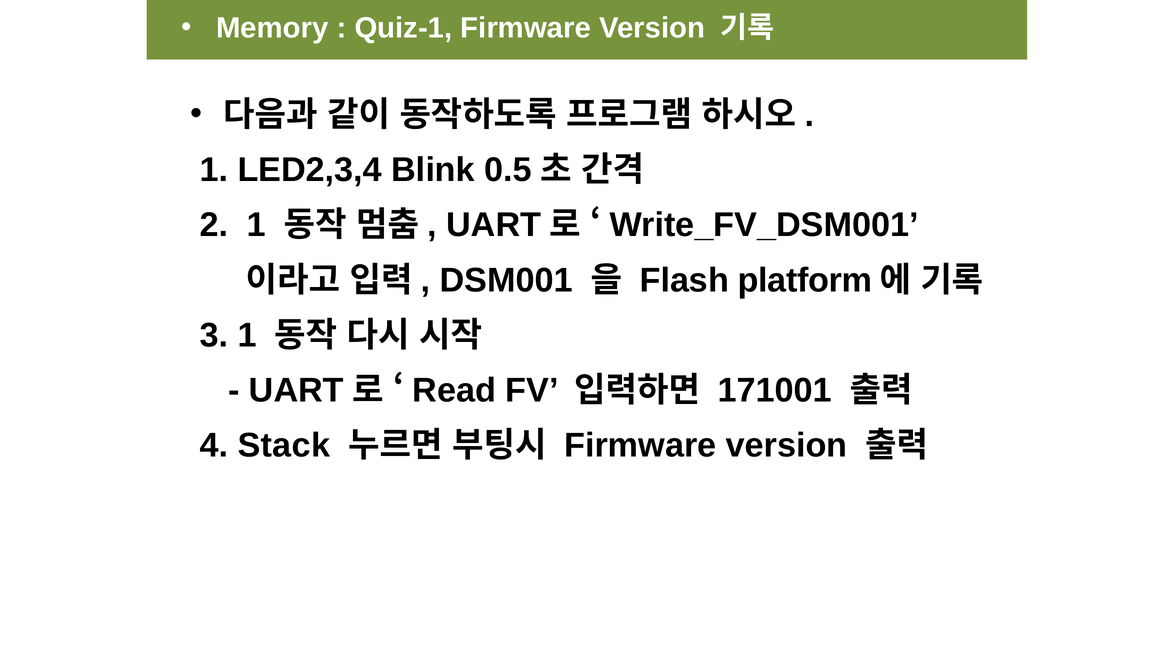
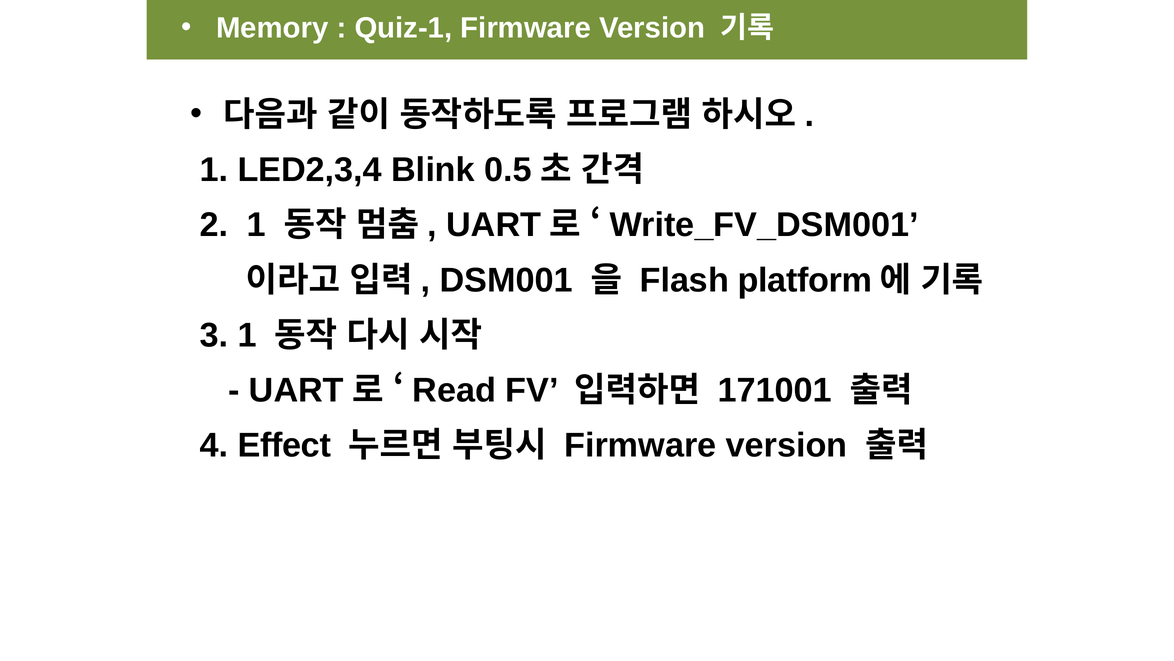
Stack: Stack -> Effect (284, 445)
